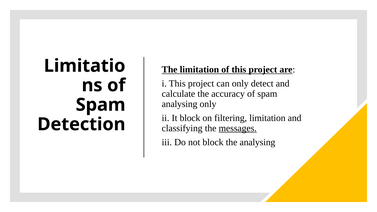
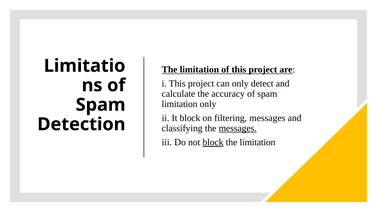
analysing: analysing -> limitation (180, 104)
filtering limitation: limitation -> messages (267, 118)
block underline: none -> present (213, 142)
analysing: analysing -> limitation (257, 142)
